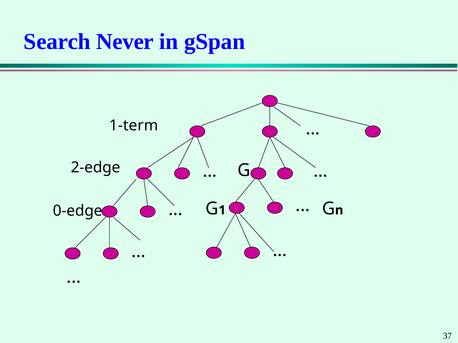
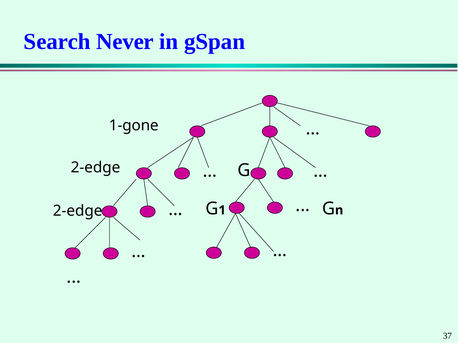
1-term: 1-term -> 1-gone (134, 126)
0-edge: 0-edge -> 2-edge (78, 211)
